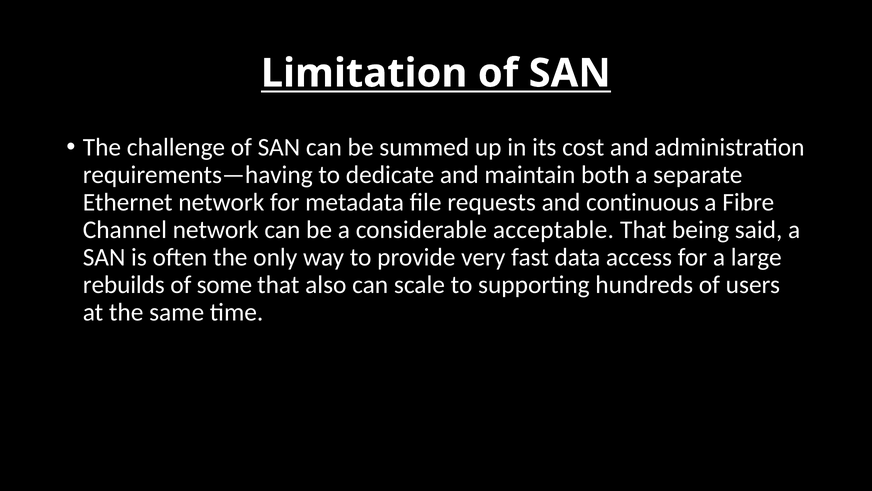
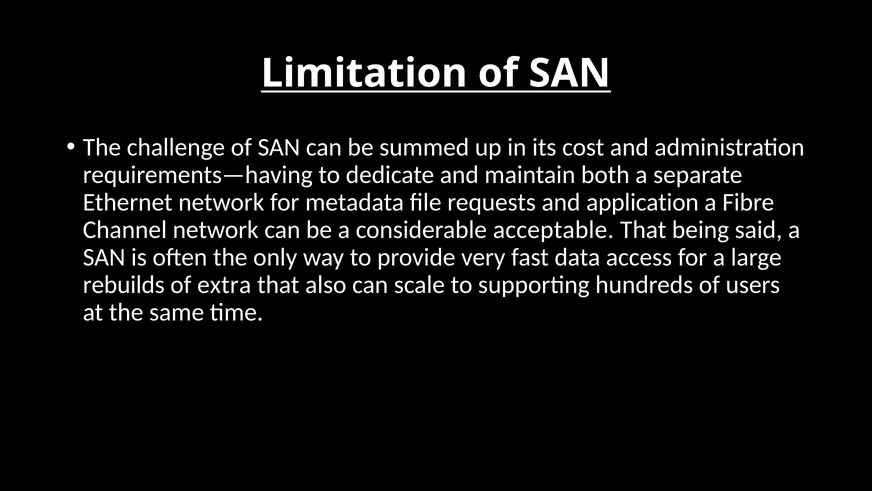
continuous: continuous -> application (642, 202)
some: some -> extra (224, 285)
